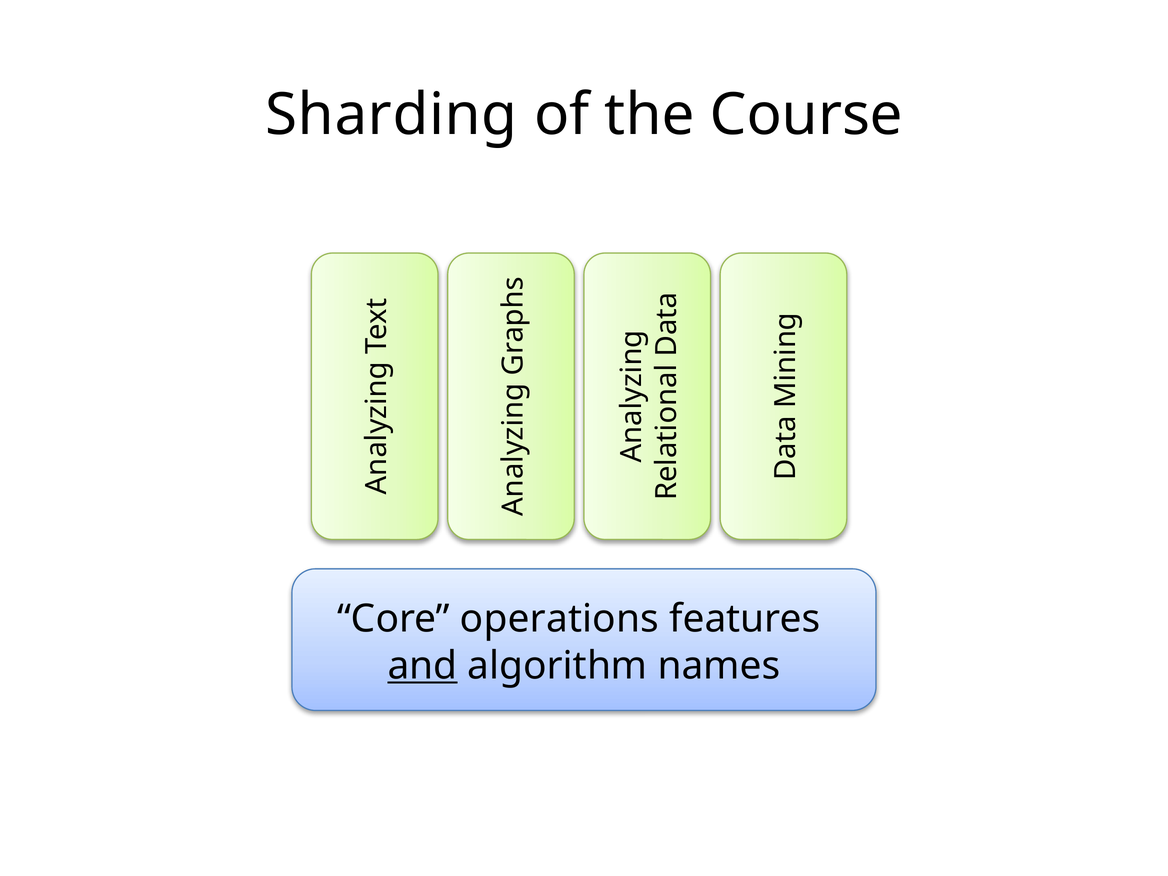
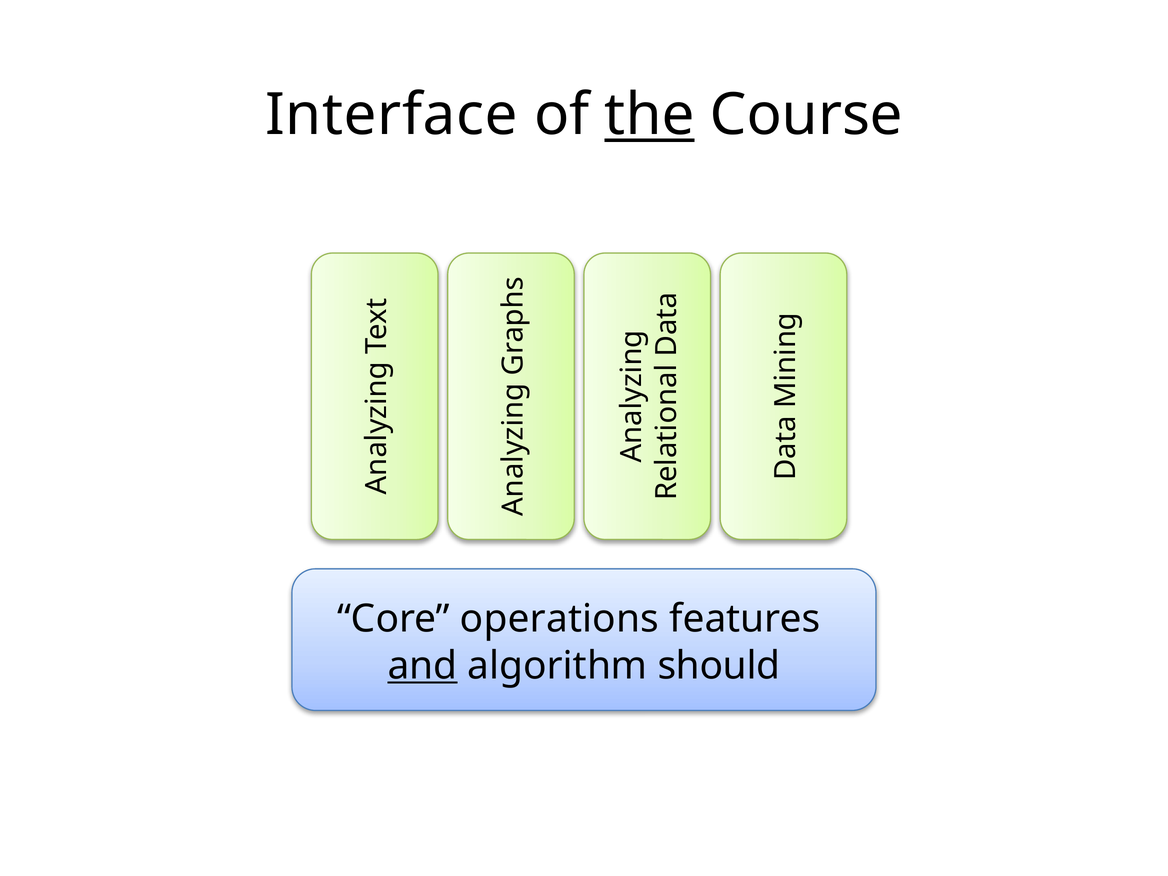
Sharding: Sharding -> Interface (391, 115)
the underline: none -> present (649, 115)
names: names -> should (719, 666)
